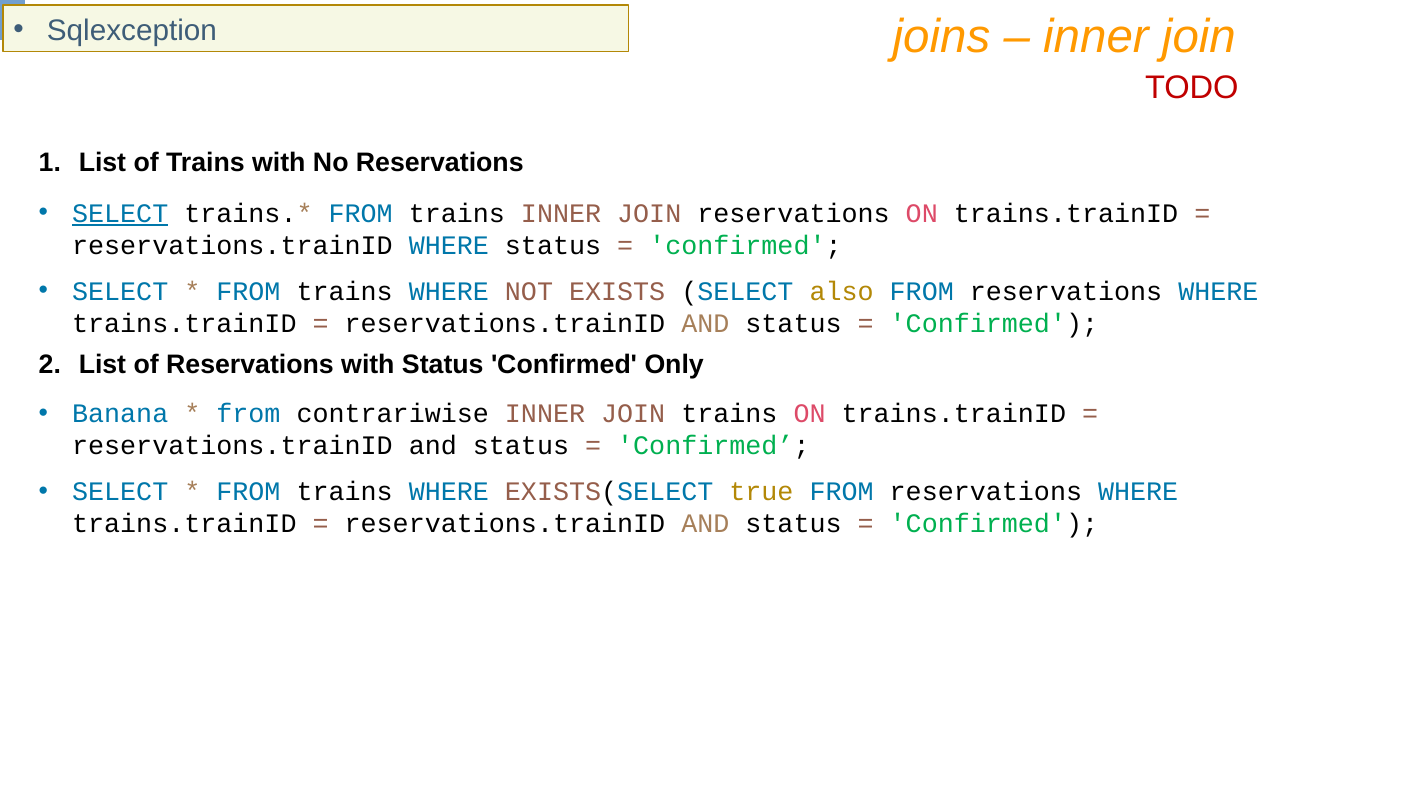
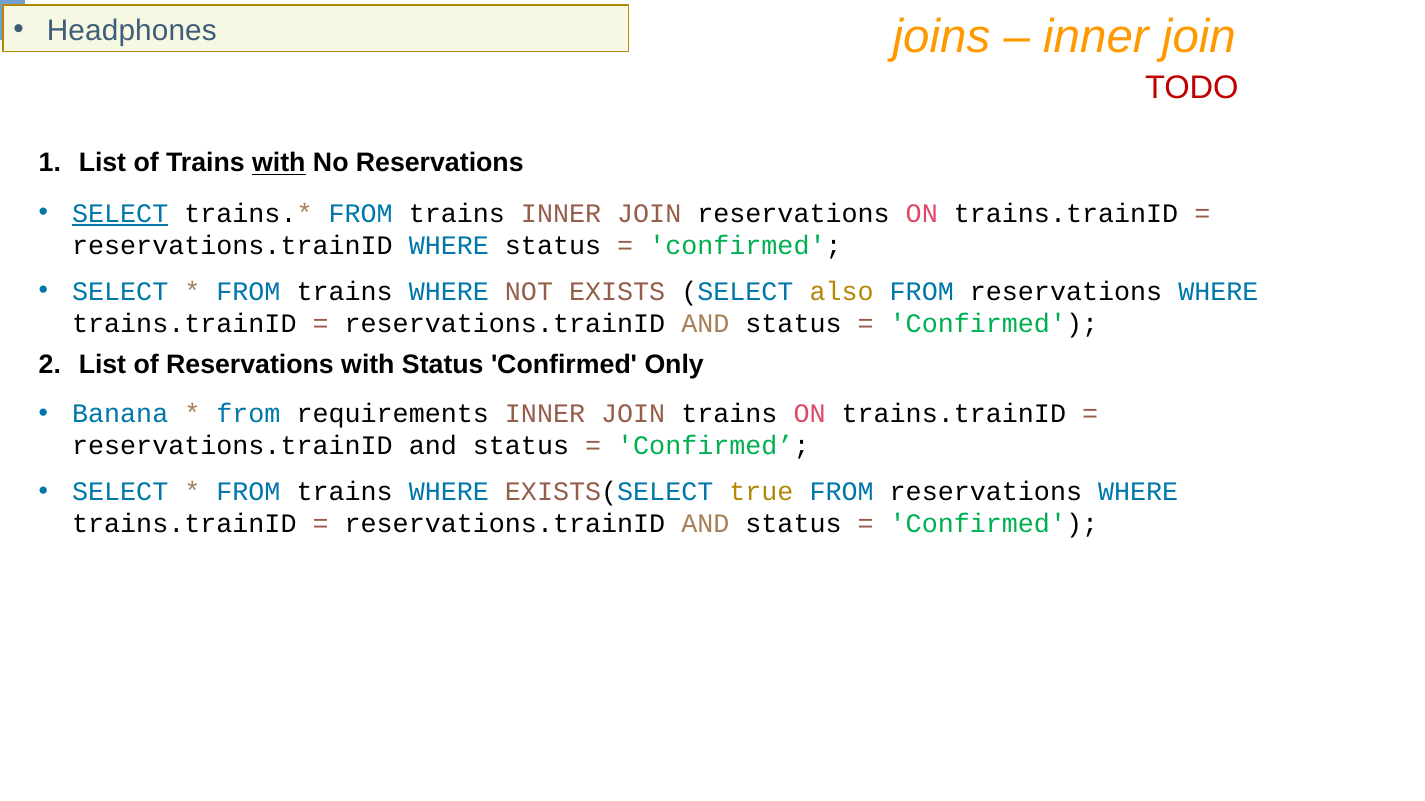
Sqlexception: Sqlexception -> Headphones (132, 30)
with underline: none -> present (279, 163)
contrariwise: contrariwise -> requirements (393, 414)
